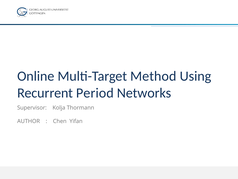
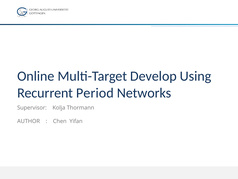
Method: Method -> Develop (153, 76)
